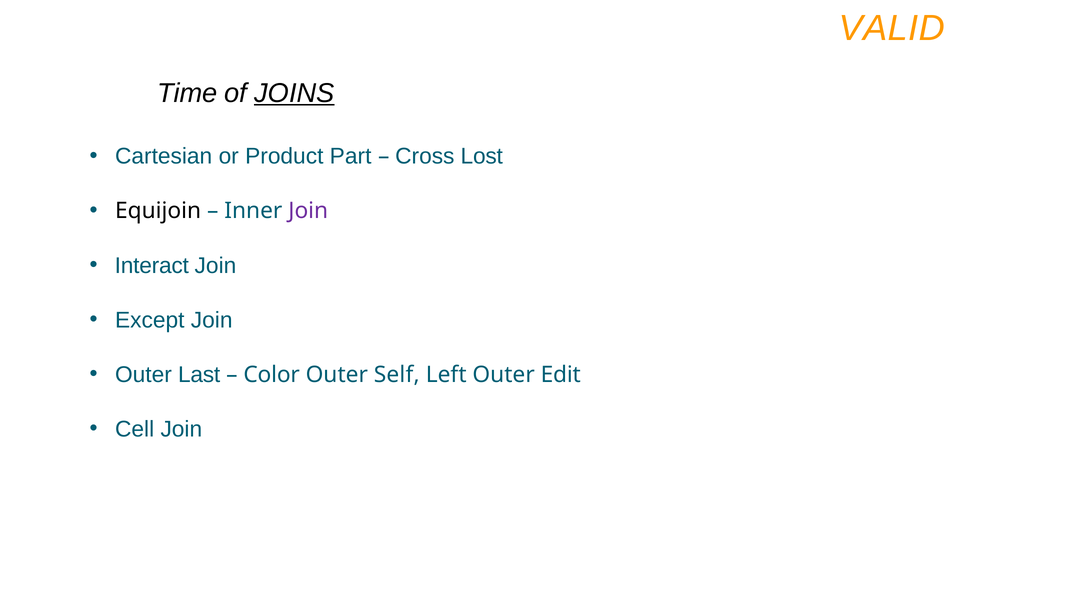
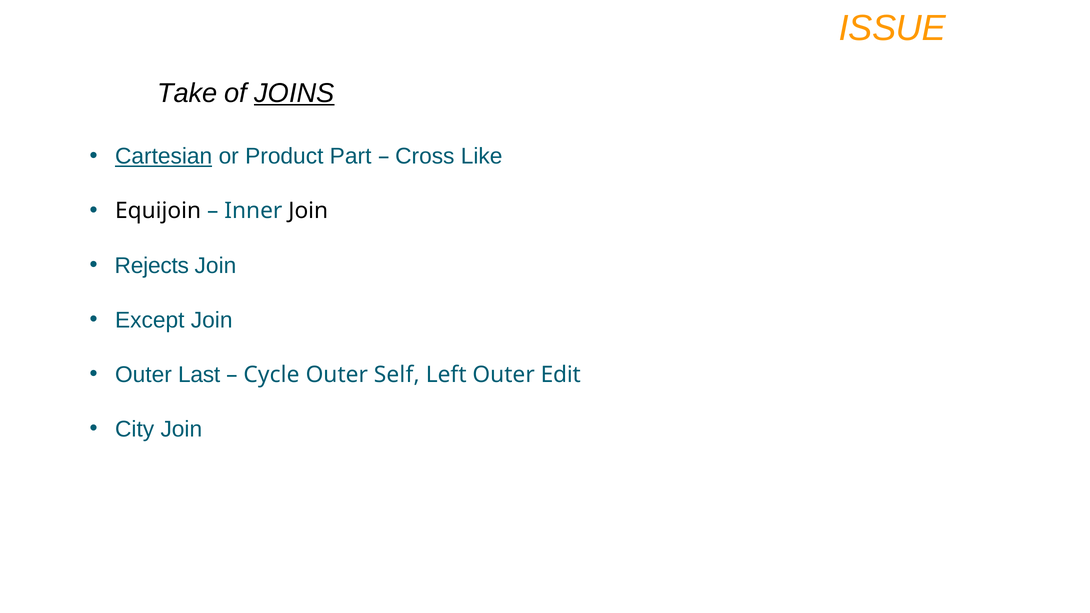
VALID: VALID -> ISSUE (892, 28)
Time: Time -> Take (187, 93)
Cartesian underline: none -> present (164, 157)
Lost: Lost -> Like (482, 157)
Join colour: purple -> black (308, 211)
Interact: Interact -> Rejects (152, 266)
Color: Color -> Cycle (271, 375)
Cell: Cell -> City (135, 429)
